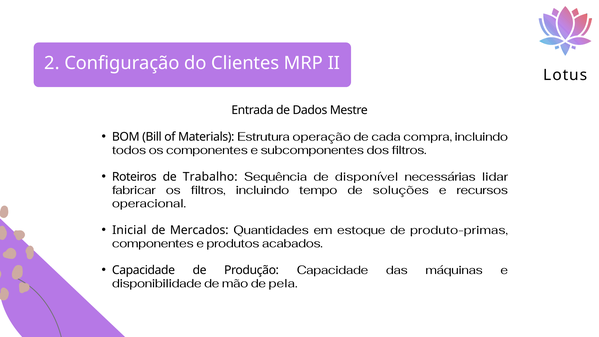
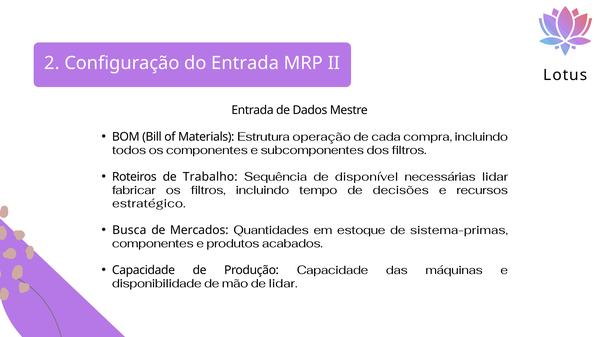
do Clientes: Clientes -> Entrada (245, 63)
soluções: soluções -> decisões (401, 190)
operacional: operacional -> estratégico (149, 204)
Inicial: Inicial -> Busca (129, 230)
produto-primas: produto-primas -> sistema-primas (459, 230)
de pela: pela -> lidar (283, 284)
